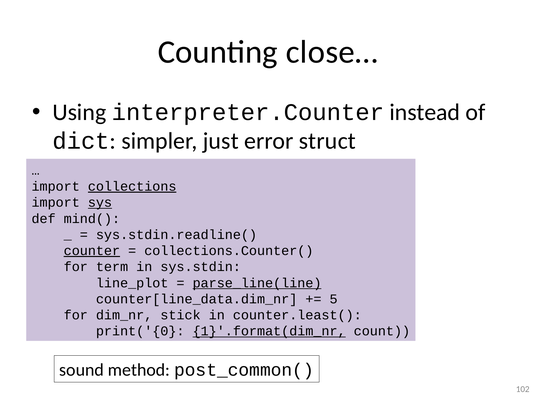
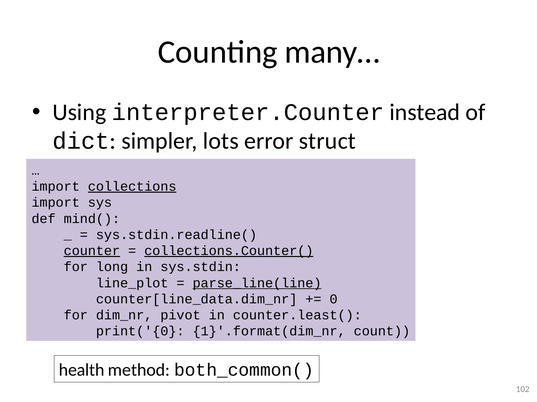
close…: close… -> many… (332, 52)
just: just -> lots (221, 141)
sys underline: present -> none (100, 203)
collections.Counter( underline: none -> present (229, 251)
term: term -> long (112, 267)
5: 5 -> 0 (334, 300)
stick: stick -> pivot (181, 316)
1}'.format(dim_nr underline: present -> none (269, 332)
sound: sound -> health (82, 371)
post_common(: post_common( -> both_common( (244, 371)
